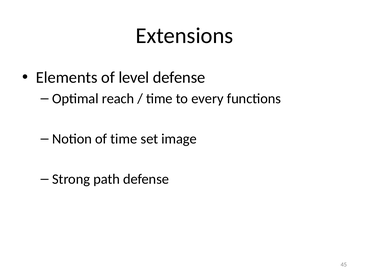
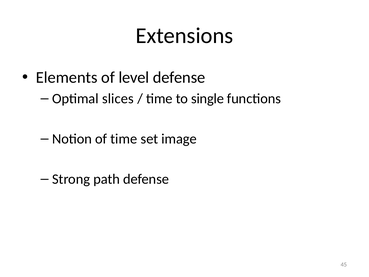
reach: reach -> slices (118, 99)
every: every -> single (208, 99)
